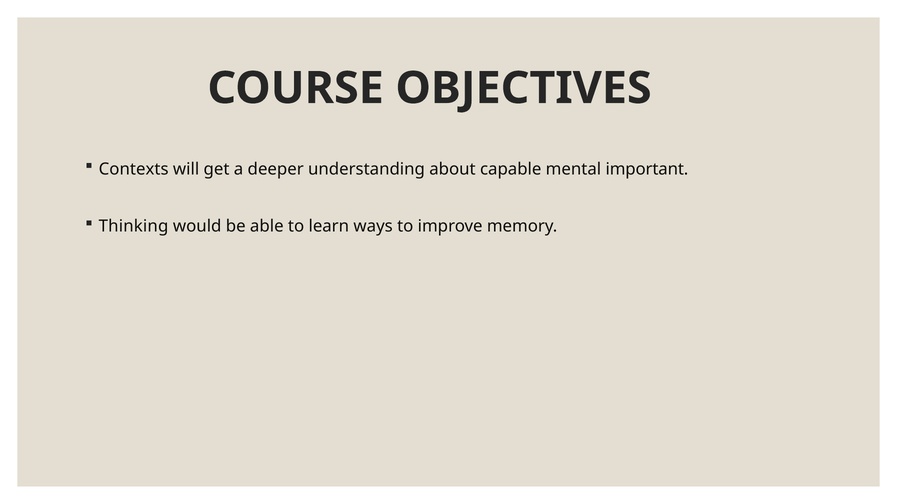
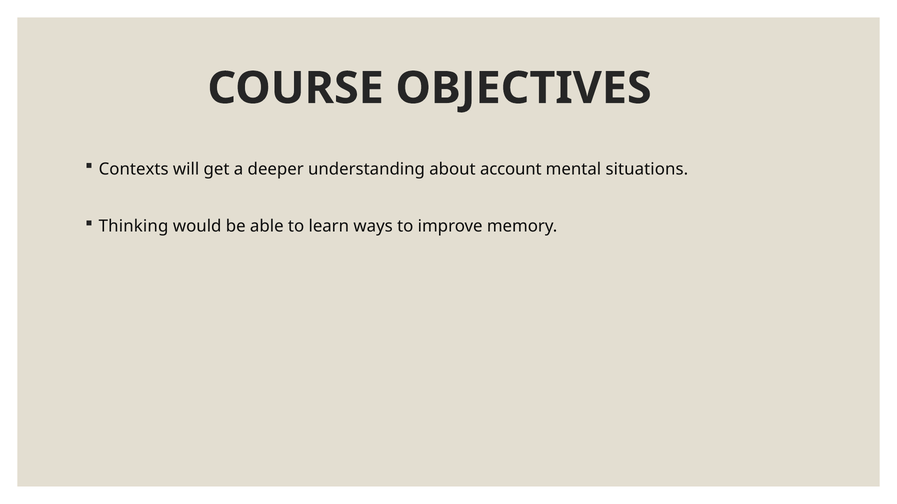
capable: capable -> account (511, 169)
important: important -> situations (647, 169)
